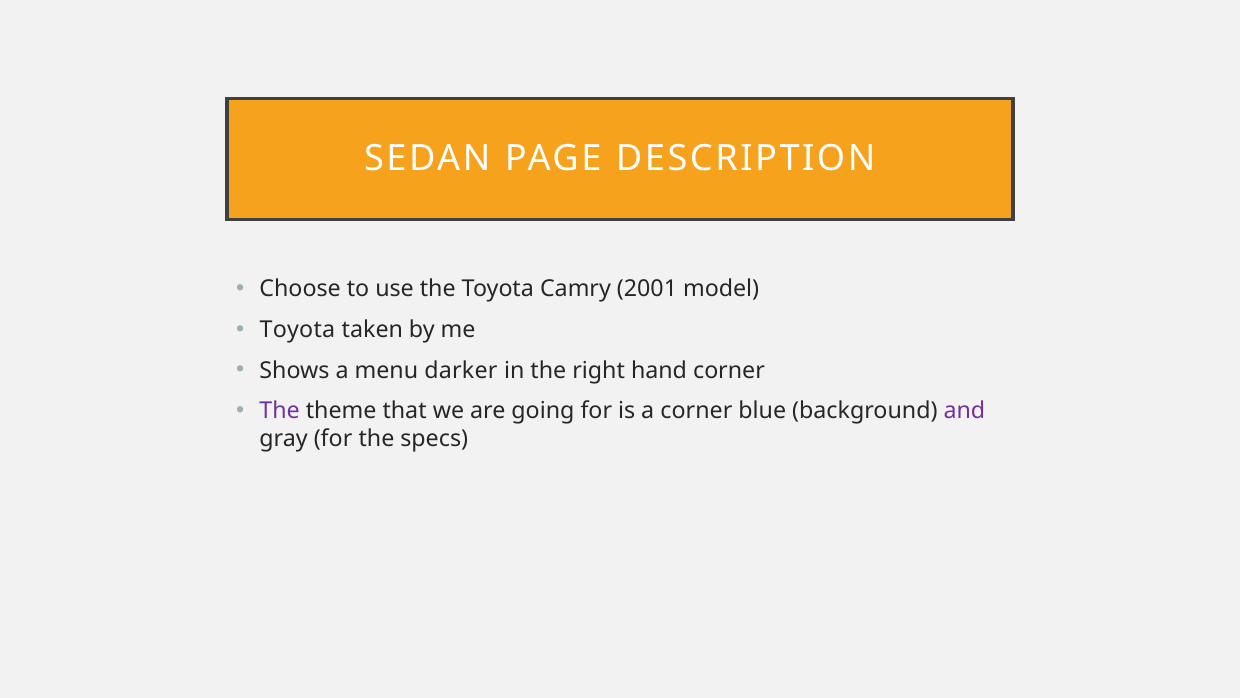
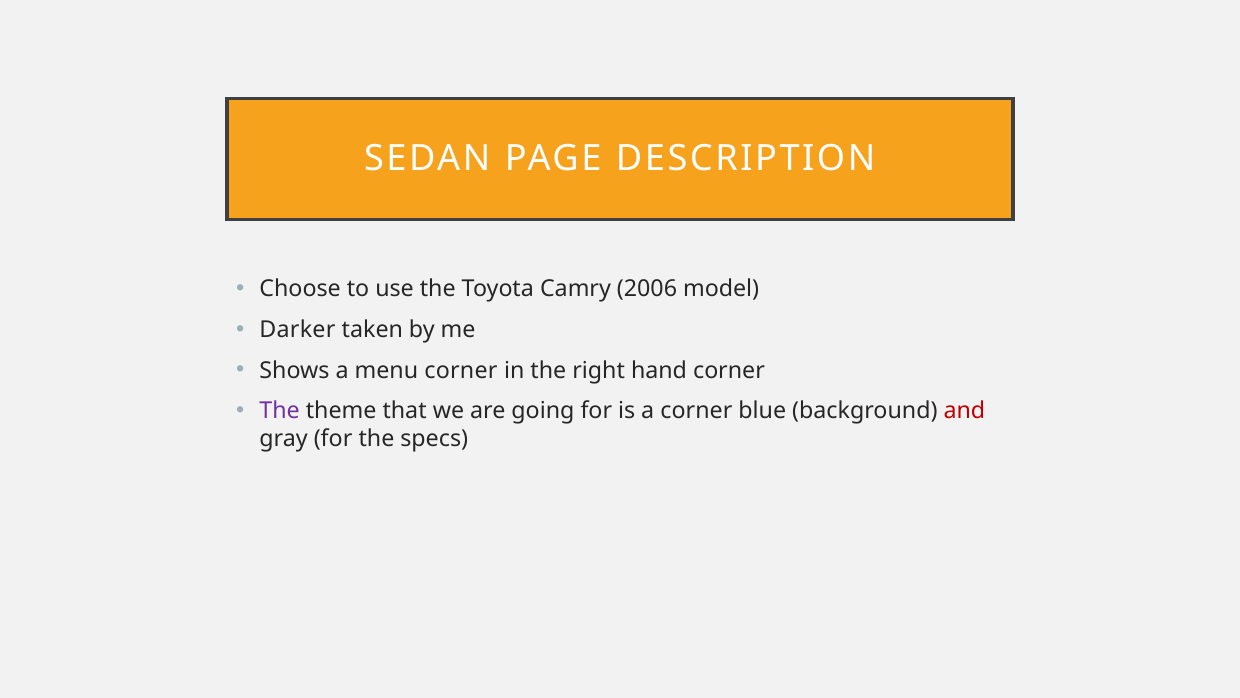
2001: 2001 -> 2006 (647, 289)
Toyota: Toyota -> Darker (297, 329)
menu darker: darker -> corner (461, 370)
and colour: purple -> red (964, 411)
